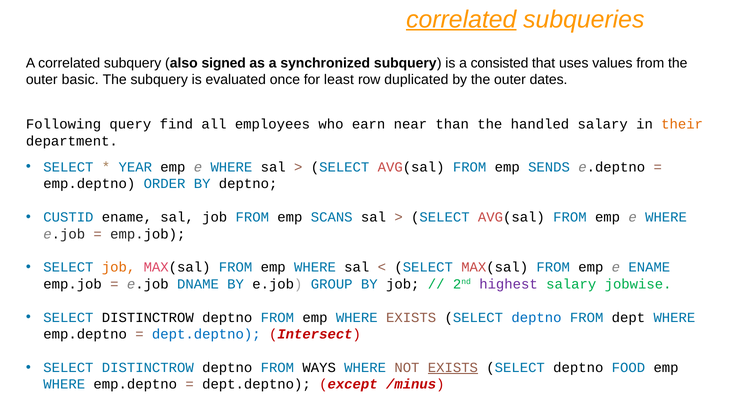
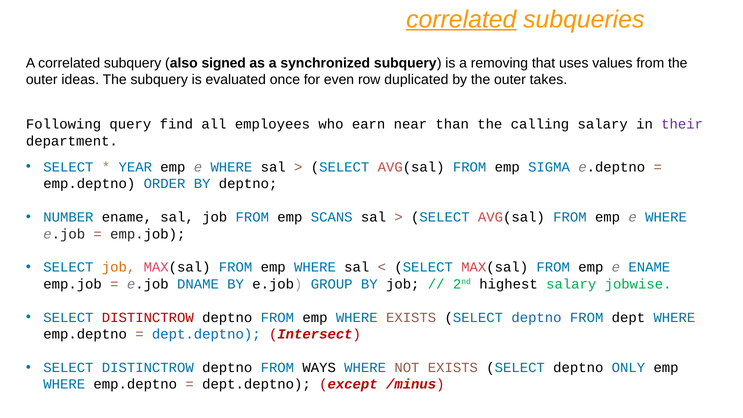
consisted: consisted -> removing (499, 63)
basic: basic -> ideas (80, 80)
least: least -> even (339, 80)
dates: dates -> takes (548, 80)
handled: handled -> calling (540, 124)
their colour: orange -> purple (682, 124)
SENDS: SENDS -> SIGMA (549, 167)
CUSTID: CUSTID -> NUMBER (68, 217)
highest colour: purple -> black (509, 284)
DISTINCTROW colour: black -> red (148, 317)
EXISTS underline: present -> none (453, 368)
FOOD: FOOD -> ONLY (628, 368)
